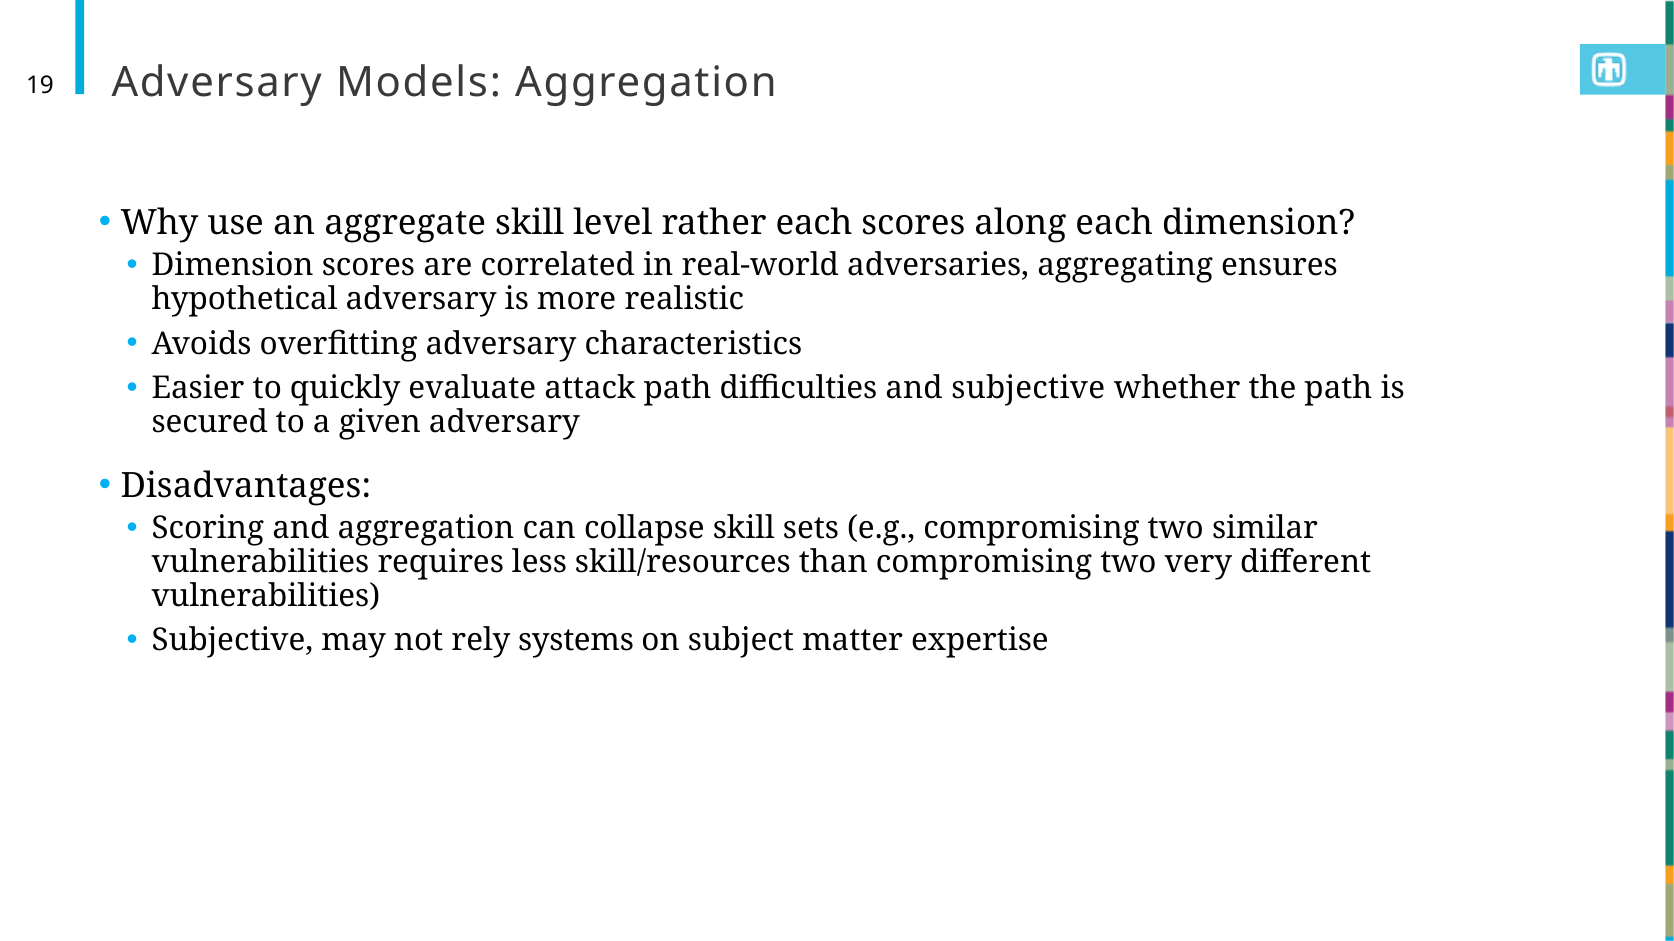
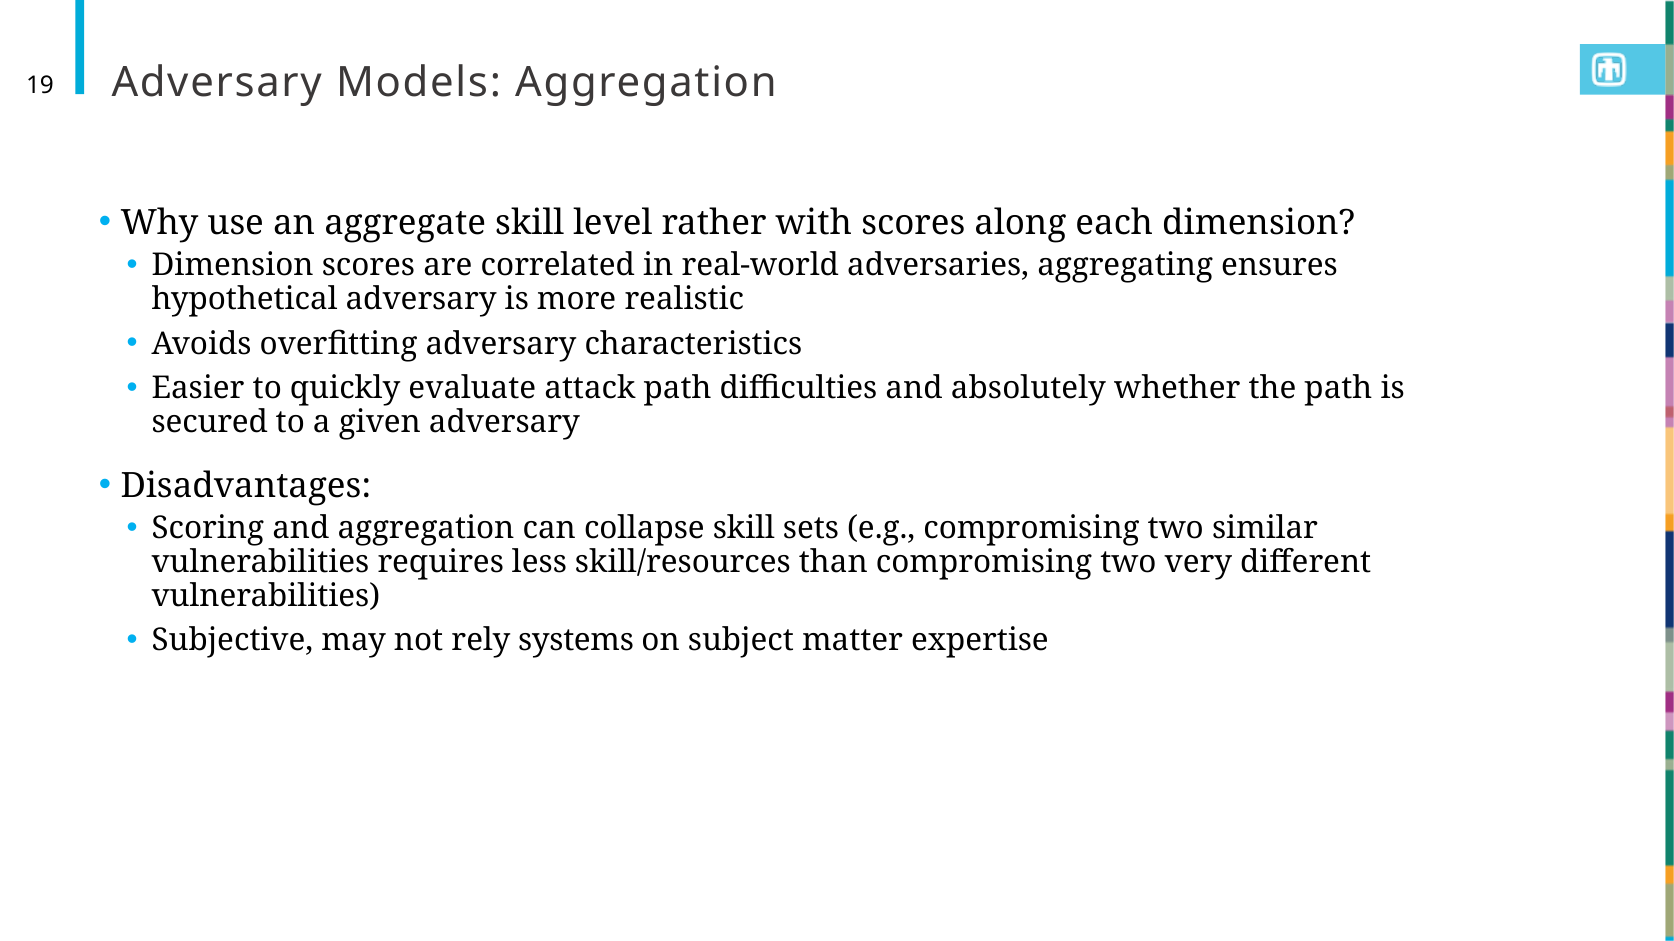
rather each: each -> with (814, 223)
and subjective: subjective -> absolutely (1028, 388)
